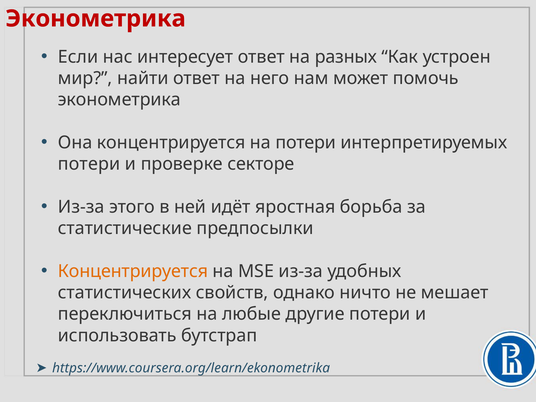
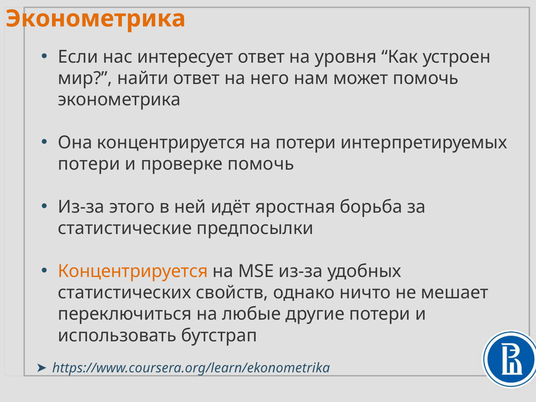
Эконометрика colour: red -> orange (96, 19)
разных: разных -> уровня (346, 57)
проверке секторе: секторе -> помочь (261, 164)
